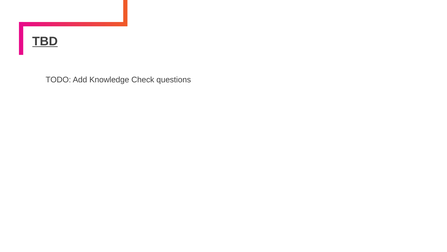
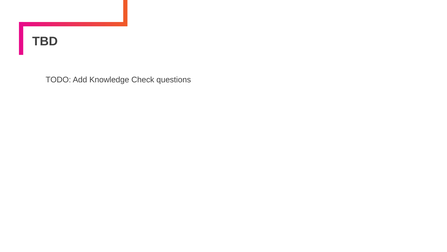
TBD underline: present -> none (45, 41)
